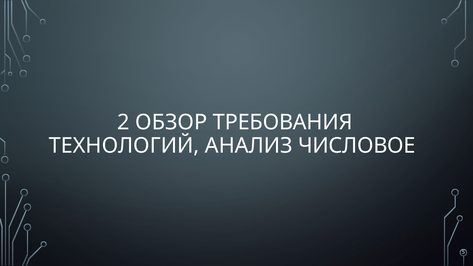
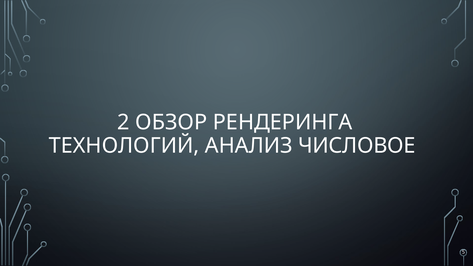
ТРЕБОВАНИЯ: ТРЕБОВАНИЯ -> РЕНДЕРИНГА (283, 122)
